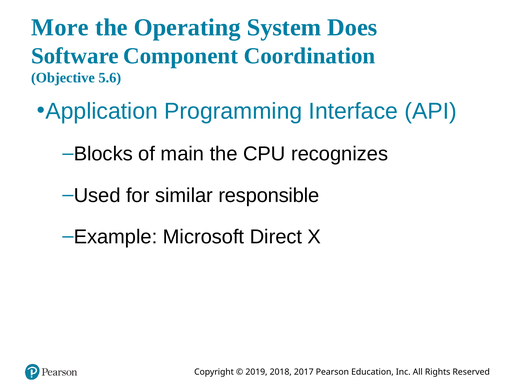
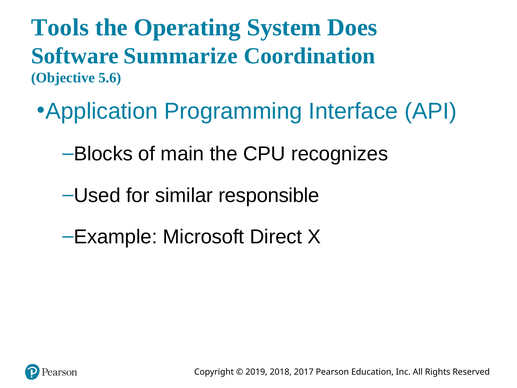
More: More -> Tools (60, 27)
Component: Component -> Summarize (180, 56)
